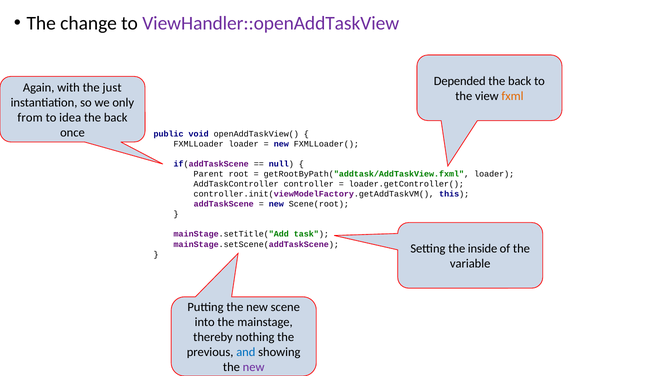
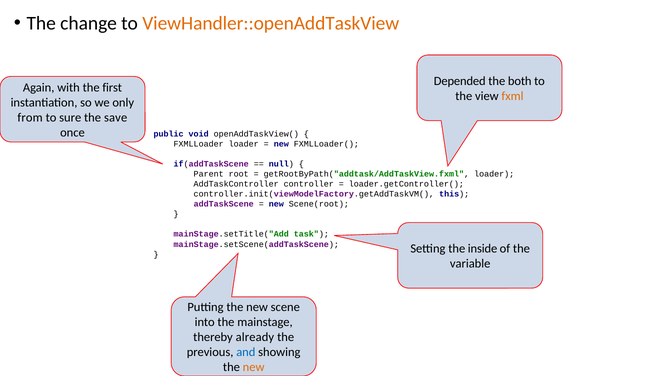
ViewHandler::openAddTaskView colour: purple -> orange (271, 23)
back: back -> both (520, 81)
just: just -> first (112, 87)
idea: idea -> sure (70, 117)
back: back -> save (116, 117)
nothing: nothing -> already (255, 337)
new colour: purple -> orange (254, 367)
